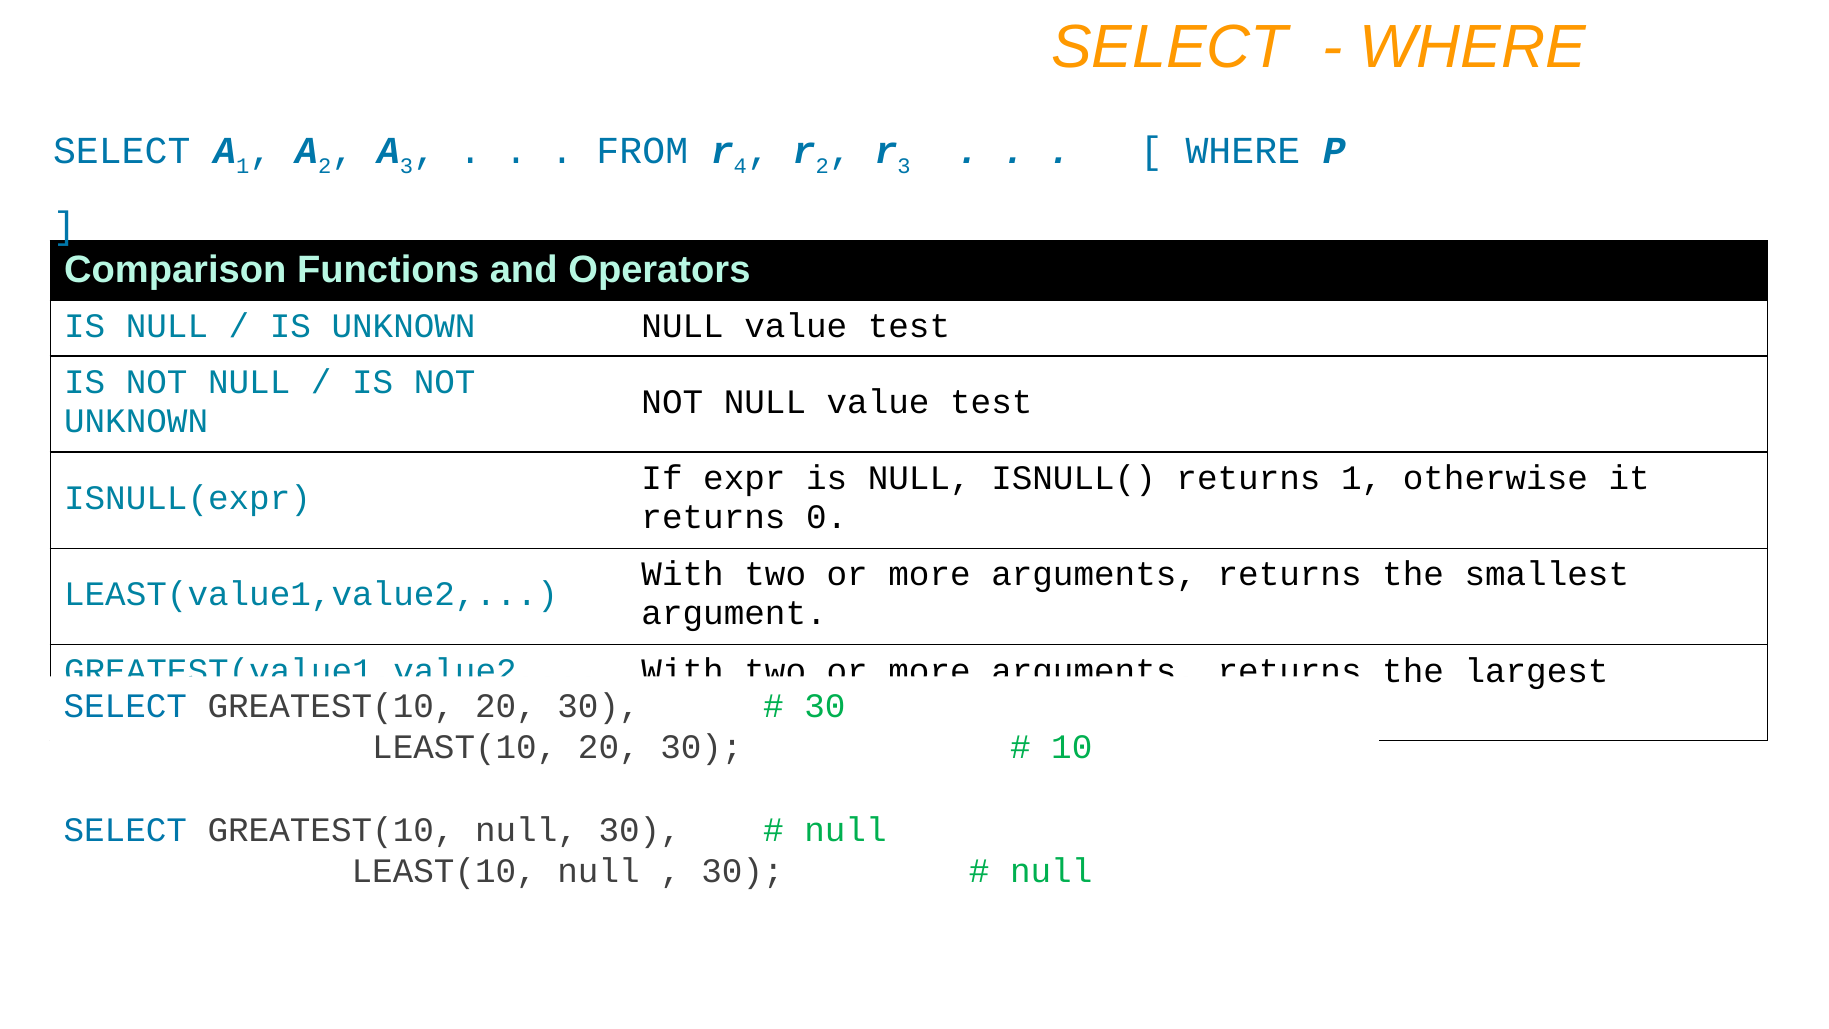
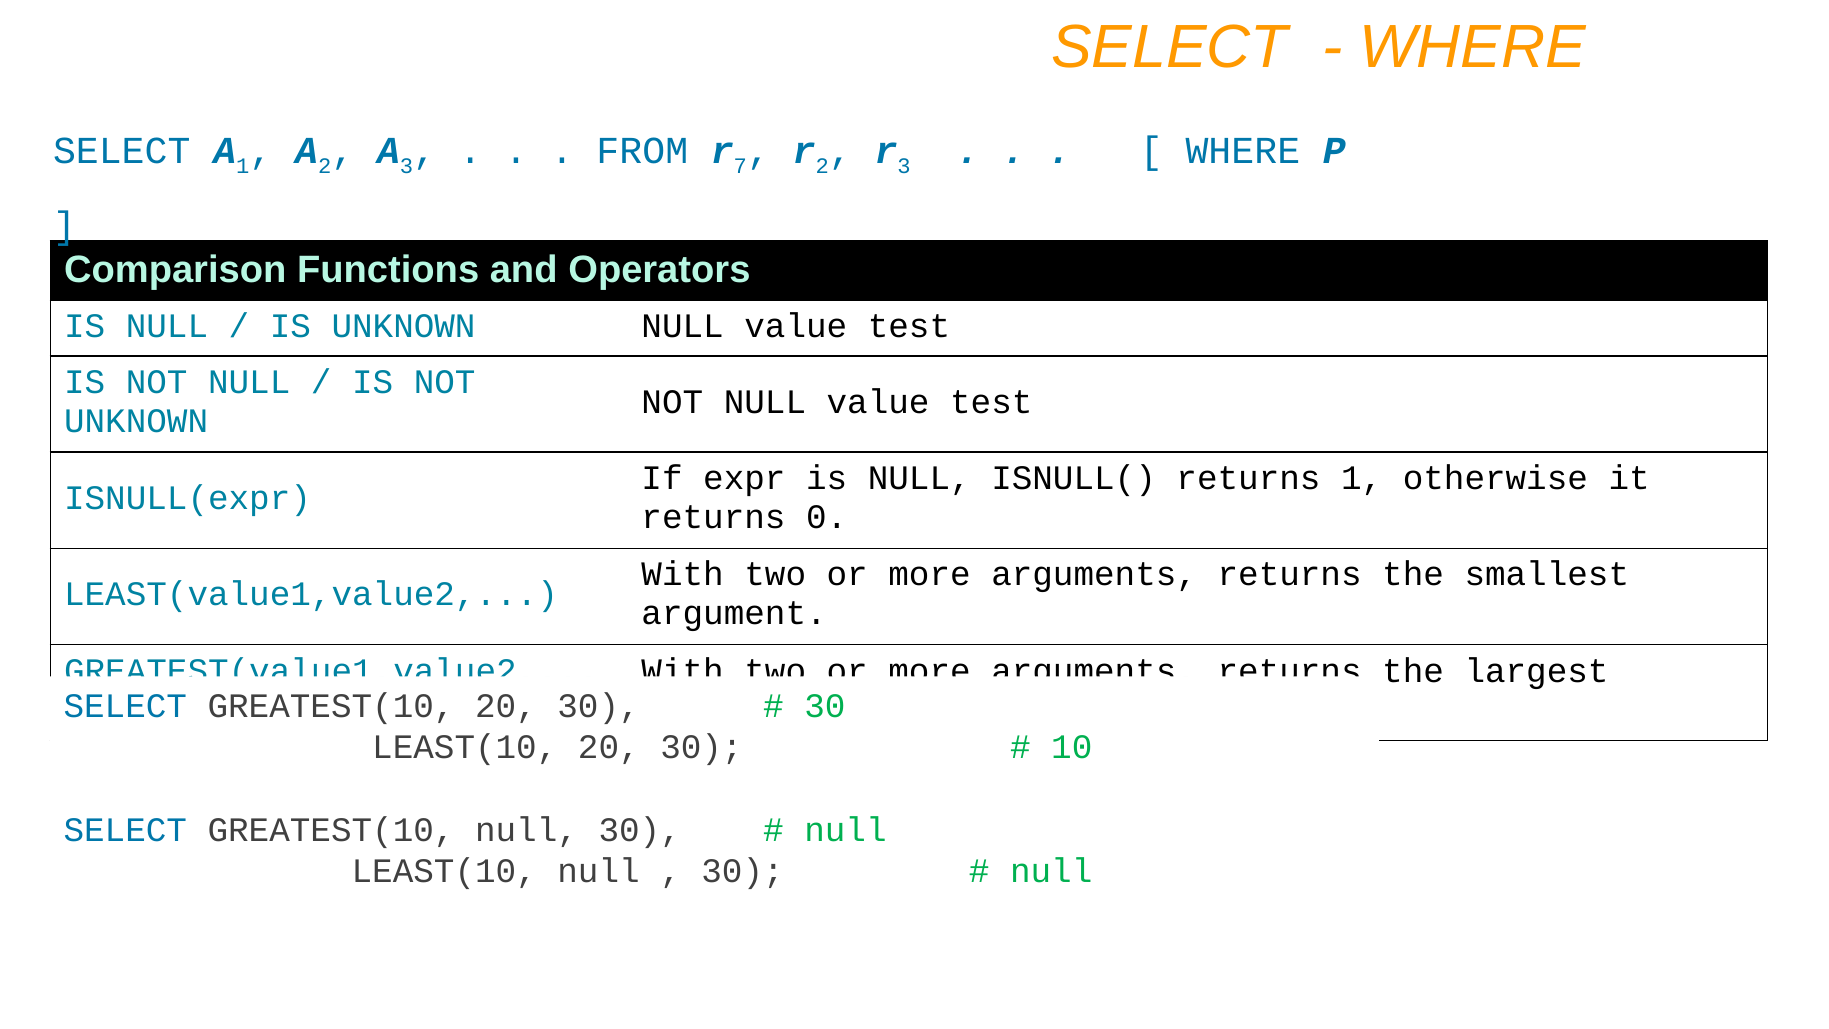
4: 4 -> 7 (740, 166)
